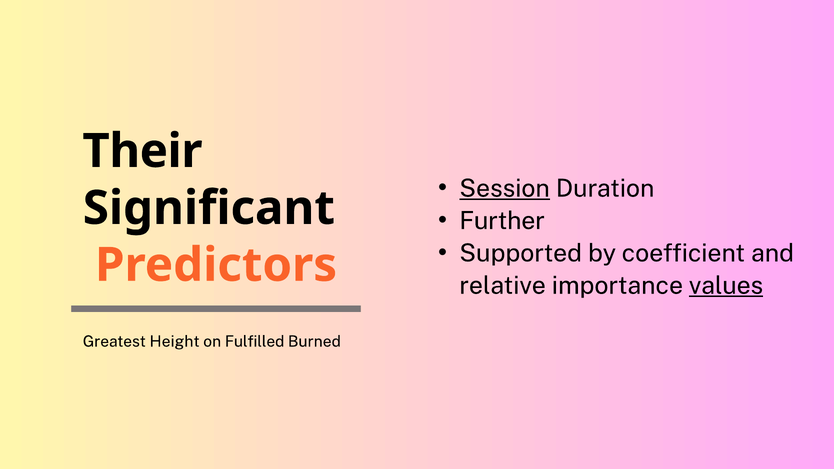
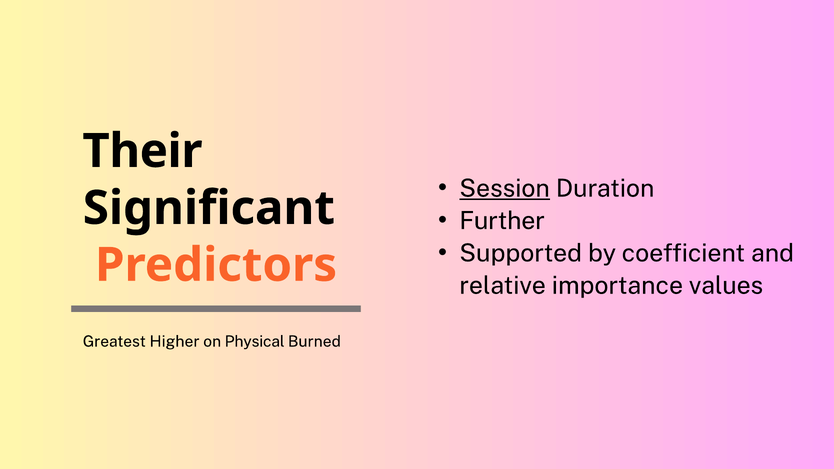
values underline: present -> none (726, 286)
Height: Height -> Higher (175, 342)
Fulfilled: Fulfilled -> Physical (255, 342)
